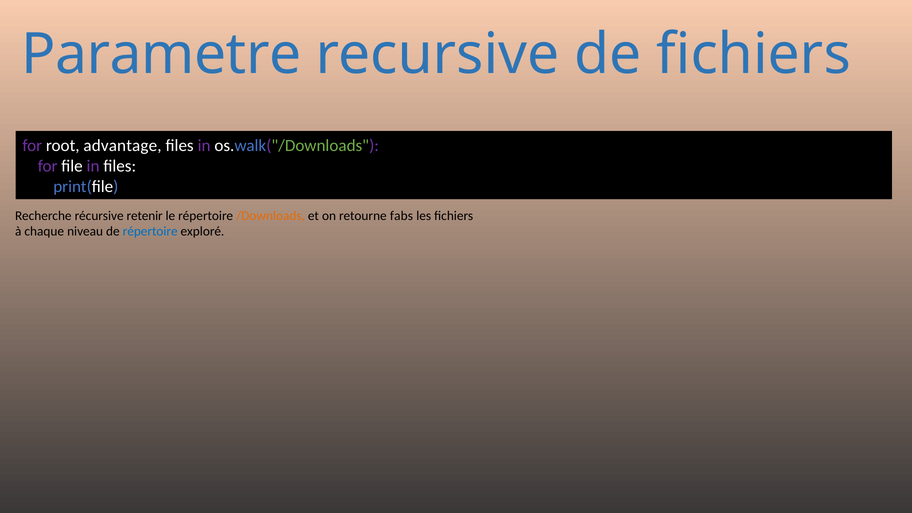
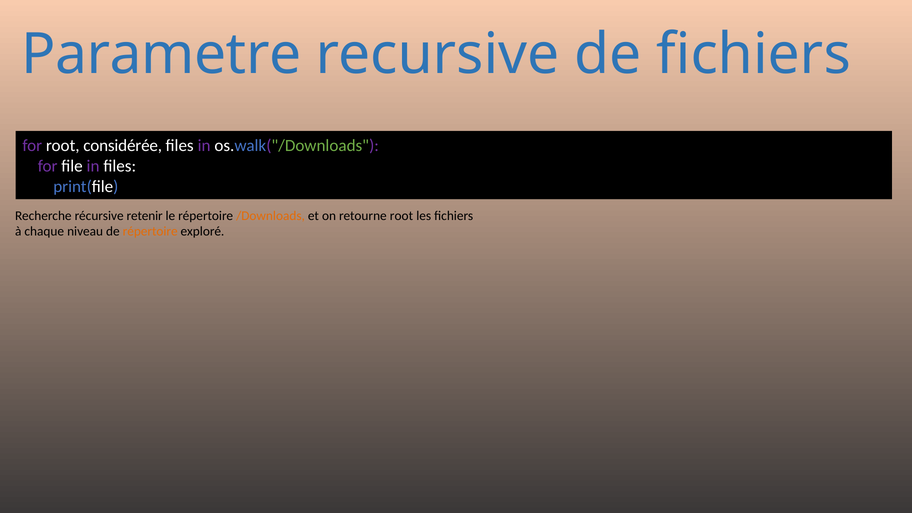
advantage: advantage -> considérée (123, 146)
retourne fabs: fabs -> root (401, 216)
répertoire colour: blue -> orange (150, 232)
